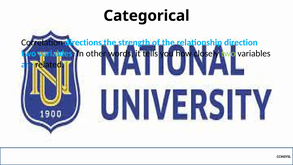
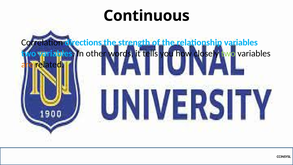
Categorical: Categorical -> Continuous (147, 16)
relationship direction: direction -> variables (241, 42)
are colour: blue -> orange (27, 64)
